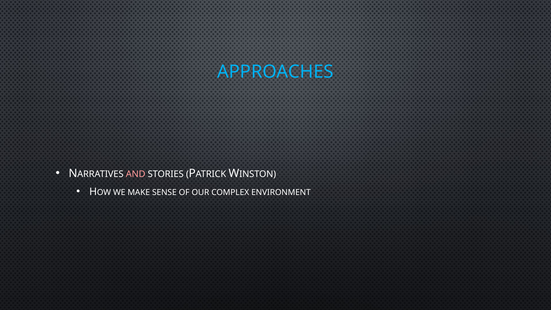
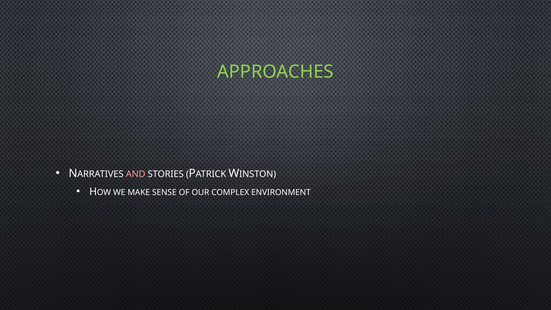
APPROACHES colour: light blue -> light green (275, 72)
